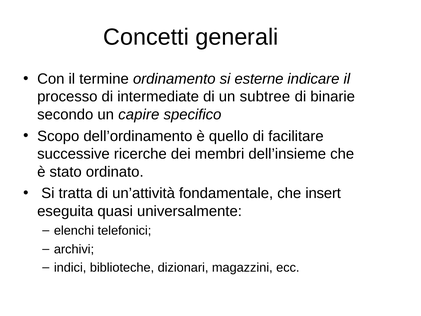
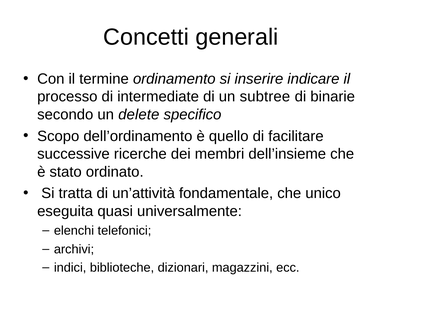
esterne: esterne -> inserire (259, 79)
capire: capire -> delete (139, 114)
insert: insert -> unico (323, 193)
